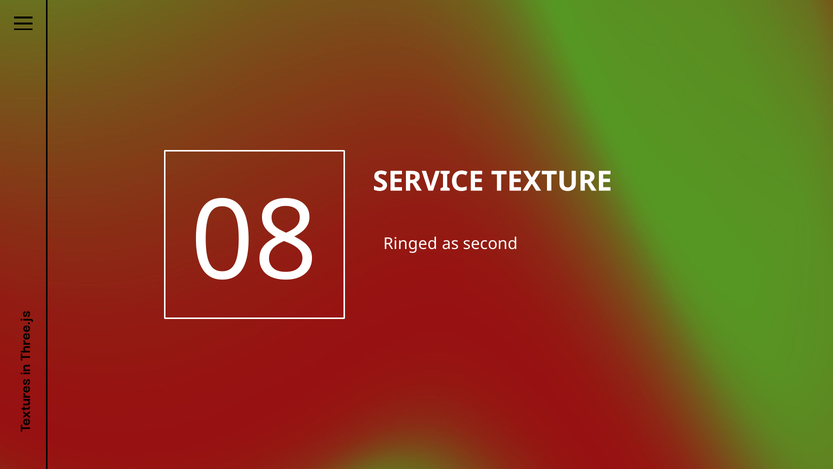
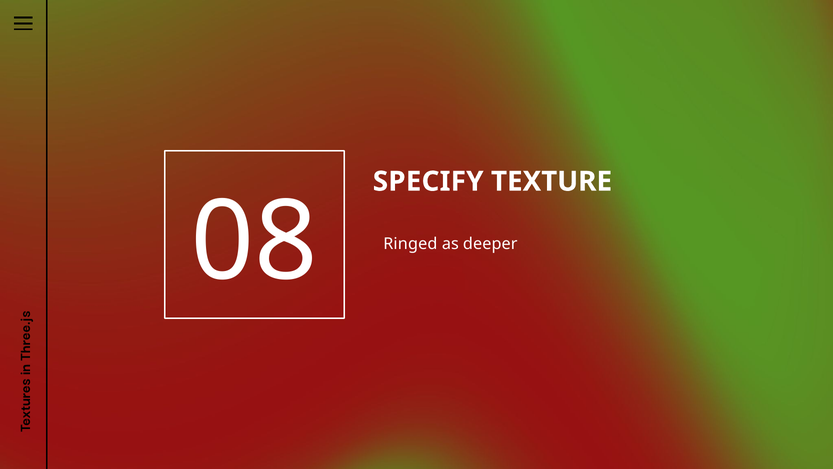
SERVICE: SERVICE -> SPECIFY (428, 181)
second: second -> deeper (490, 244)
